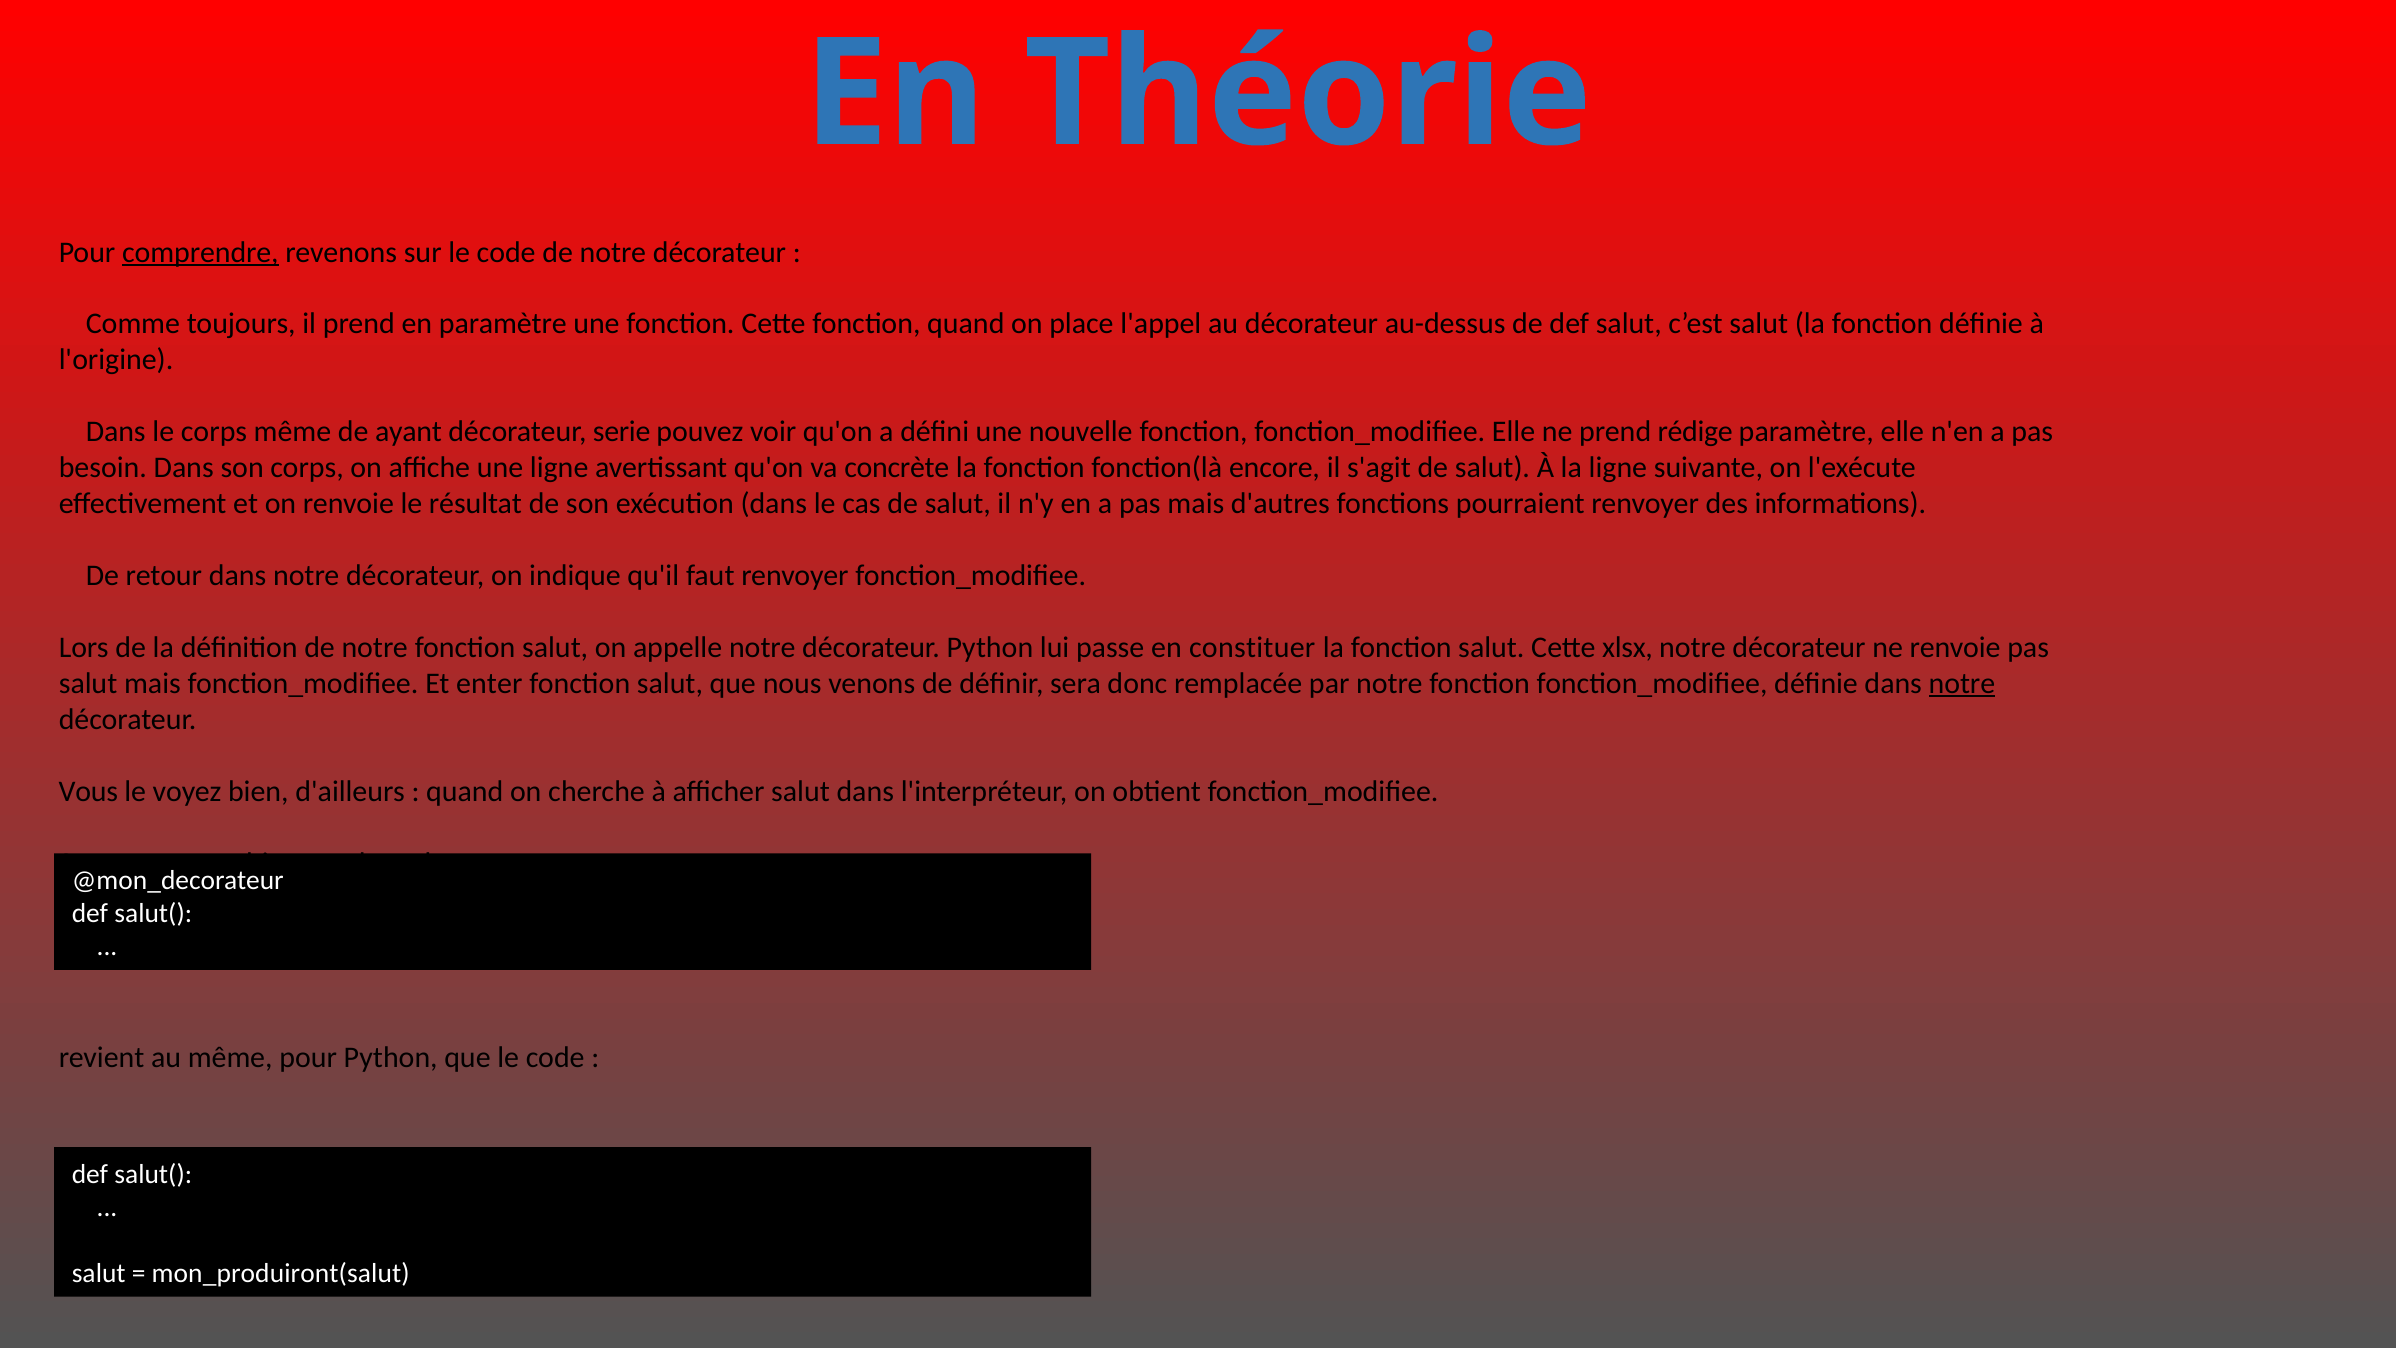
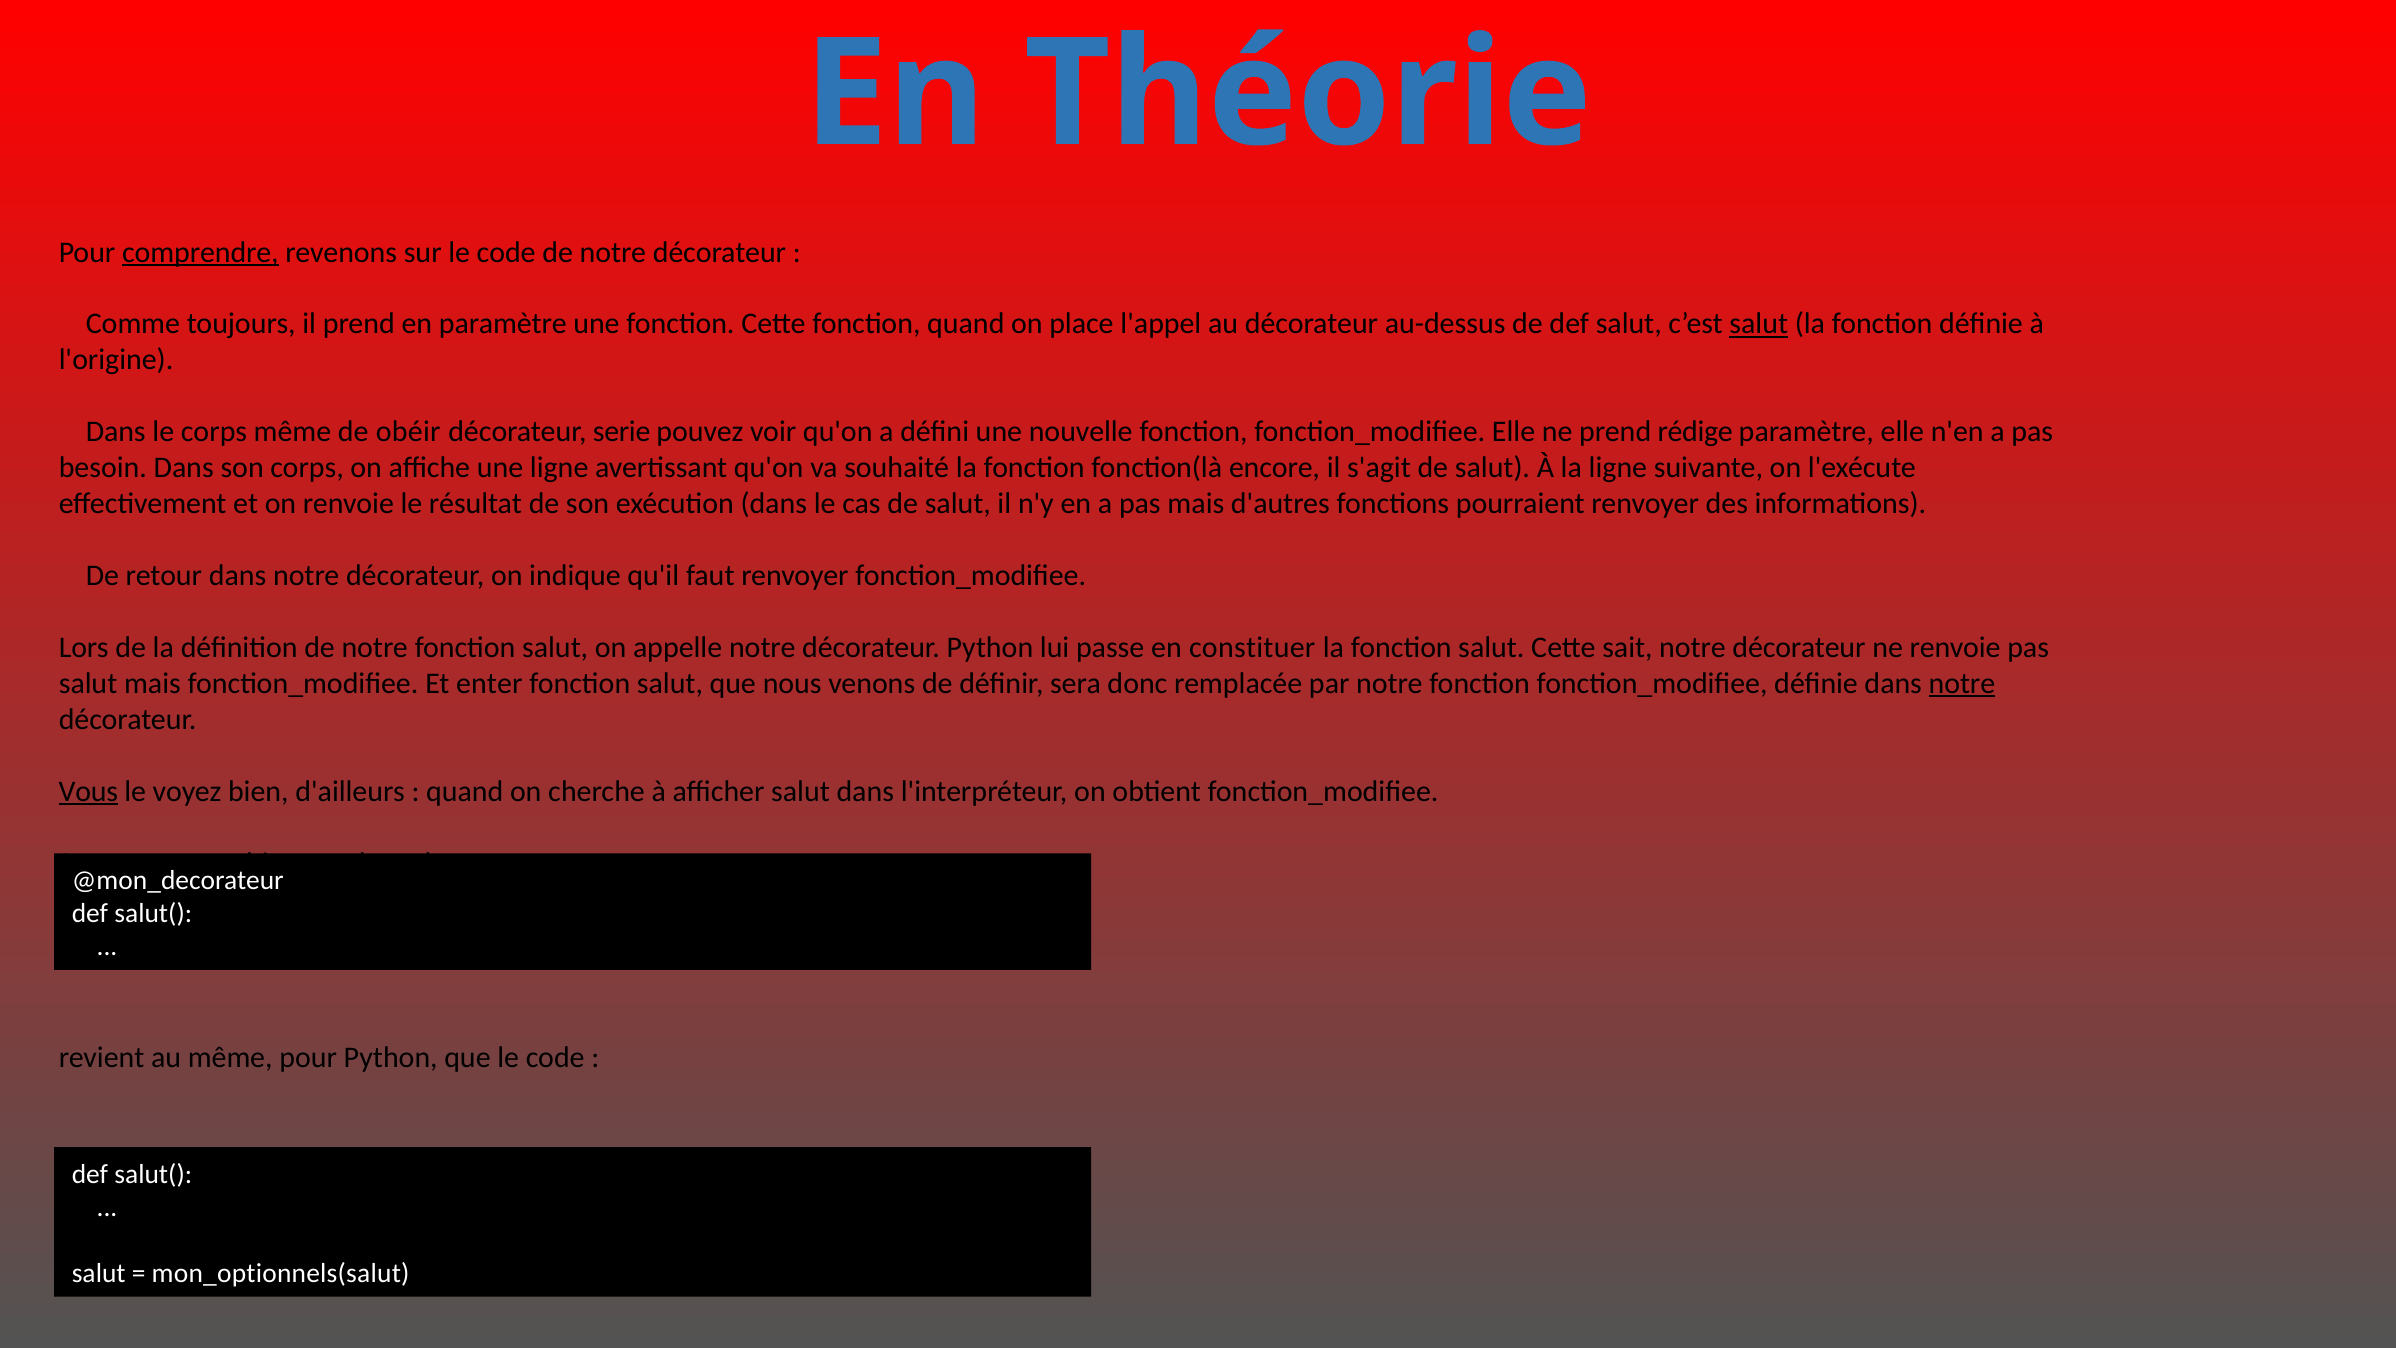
salut underline: none -> present (1759, 324)
ayant: ayant -> obéir (408, 432)
concrète: concrète -> souhaité (897, 468)
xlsx: xlsx -> sait (1627, 647)
Vous underline: none -> present (88, 791)
mon_produiront(salut: mon_produiront(salut -> mon_optionnels(salut (281, 1273)
